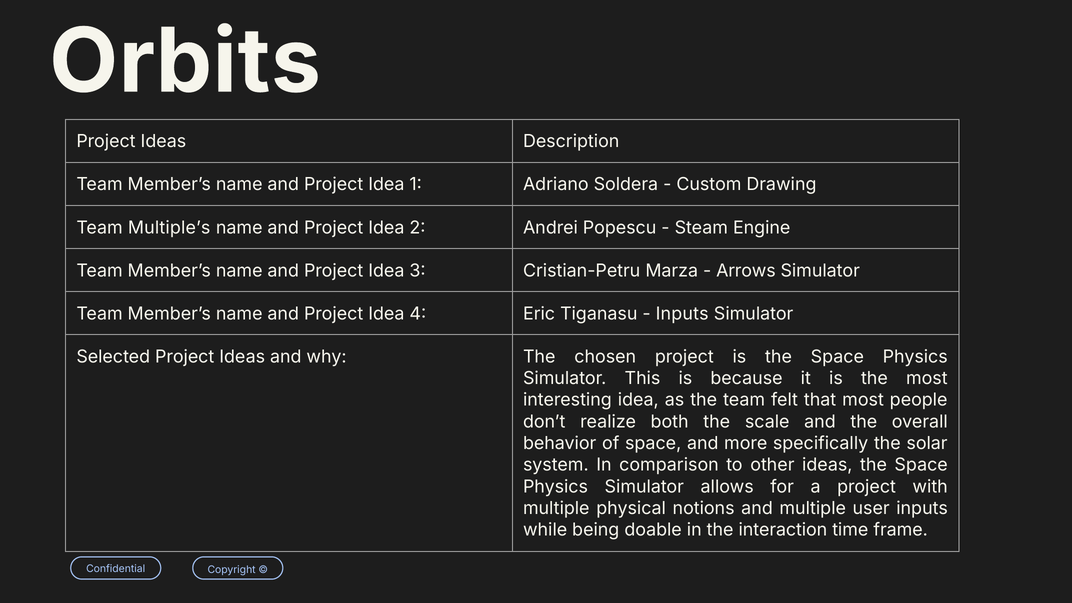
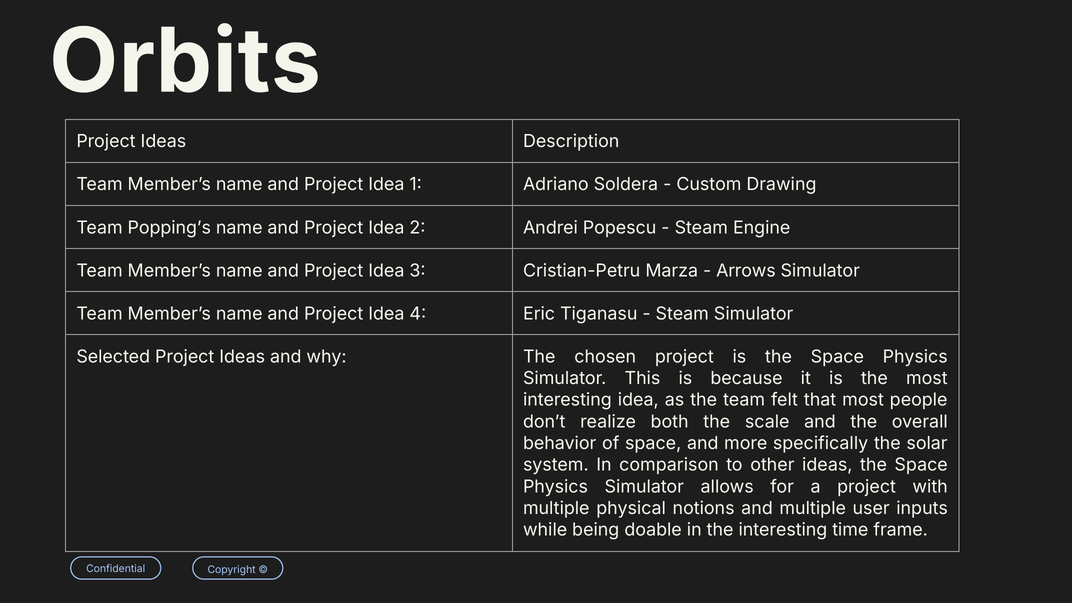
Multiple’s: Multiple’s -> Popping’s (169, 228)
Inputs: Inputs -> Steam (682, 314)
the interaction: interaction -> interesting (783, 530)
